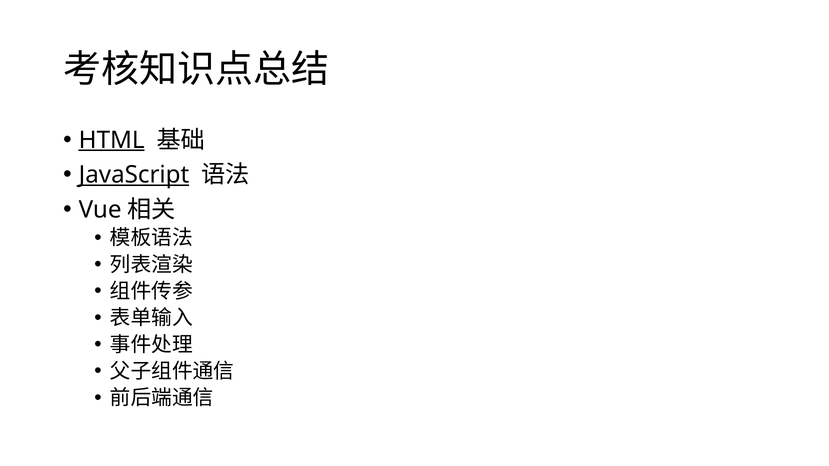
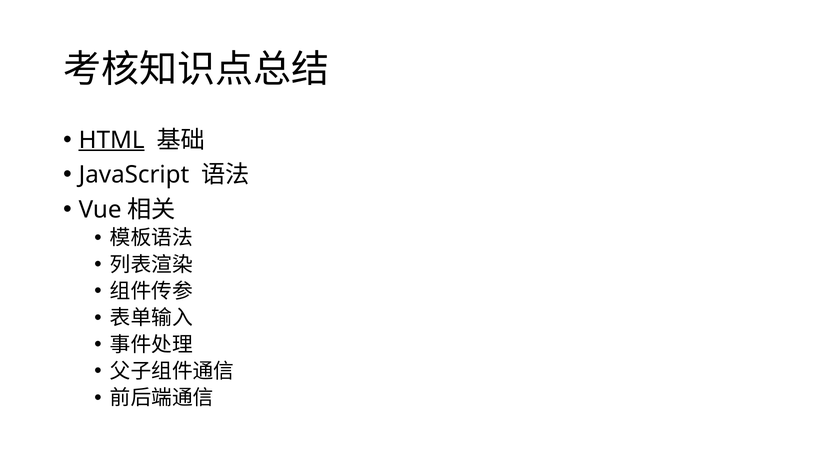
JavaScript underline: present -> none (134, 175)
